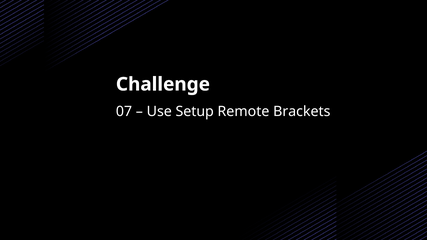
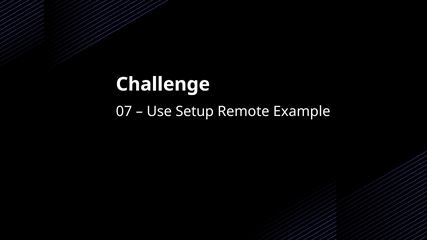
Brackets: Brackets -> Example (302, 111)
